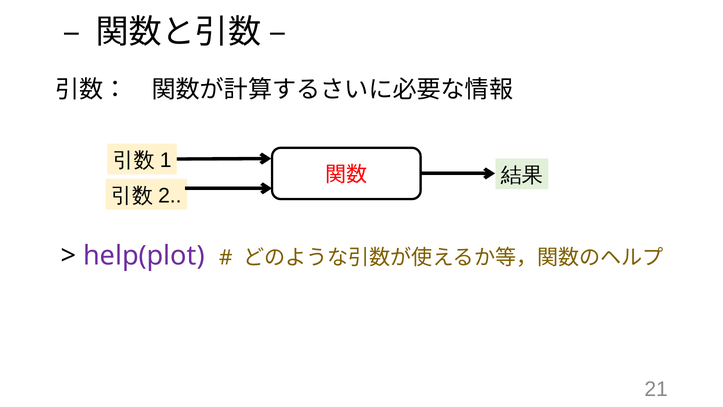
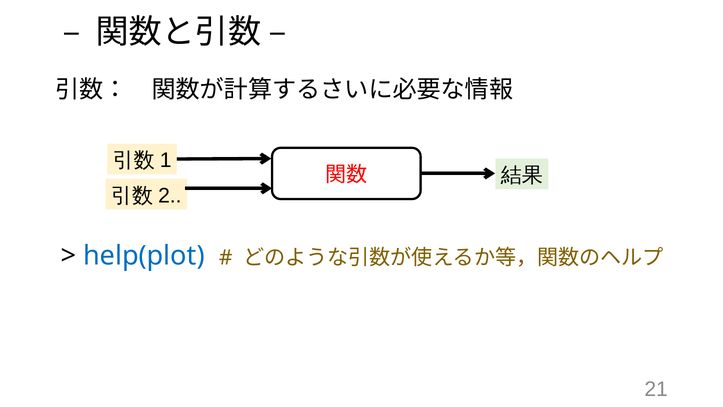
help(plot colour: purple -> blue (144, 256)
